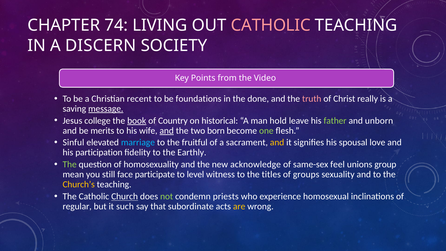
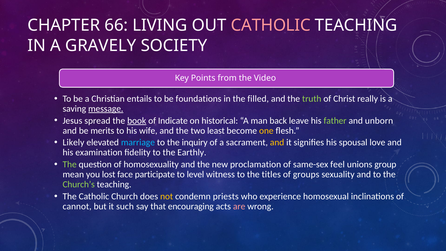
74: 74 -> 66 (116, 25)
DISCERN: DISCERN -> GRAVELY (101, 45)
recent: recent -> entails (139, 99)
done: done -> filled (258, 99)
truth colour: pink -> light green (312, 99)
college: college -> spread (97, 121)
Country: Country -> Indicate (173, 121)
hold: hold -> back (278, 121)
and underline: present -> none (167, 131)
born: born -> least (216, 131)
one colour: light green -> yellow (266, 131)
Sinful: Sinful -> Likely (73, 142)
fruitful: fruitful -> inquiry (195, 142)
participation: participation -> examination (99, 152)
acknowledge: acknowledge -> proclamation (256, 164)
still: still -> lost (109, 174)
Church’s colour: yellow -> light green (79, 184)
Church underline: present -> none (125, 196)
not colour: light green -> yellow (167, 196)
regular: regular -> cannot (77, 206)
subordinate: subordinate -> encouraging (191, 206)
are colour: yellow -> pink (239, 206)
